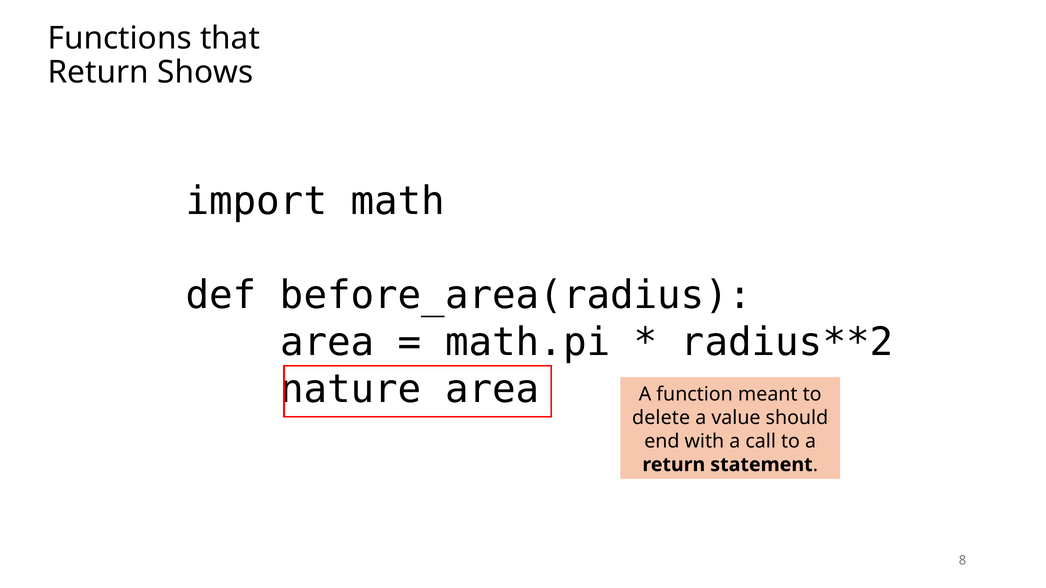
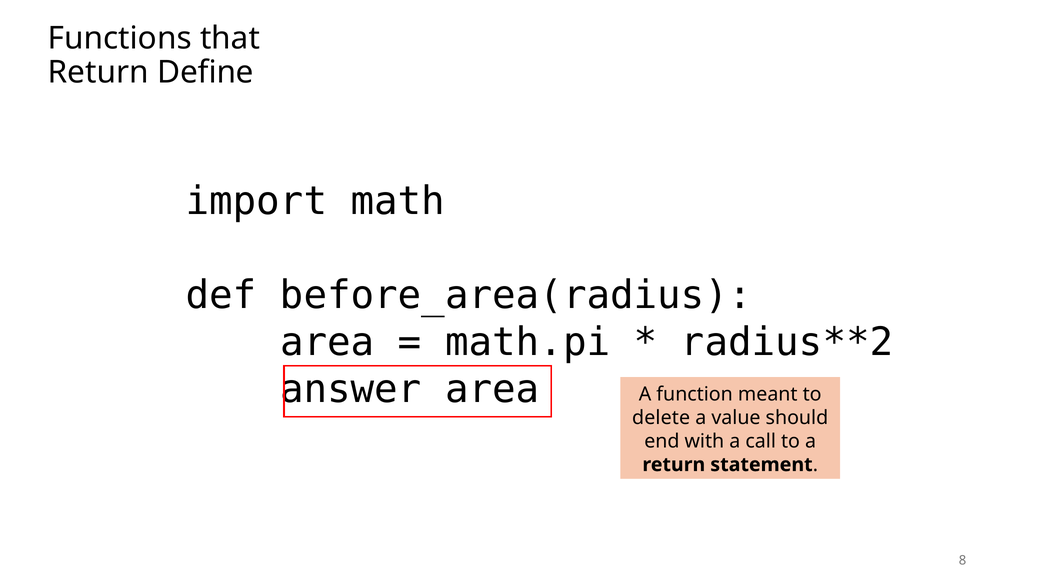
Shows: Shows -> Define (205, 72)
nature: nature -> answer (351, 390)
